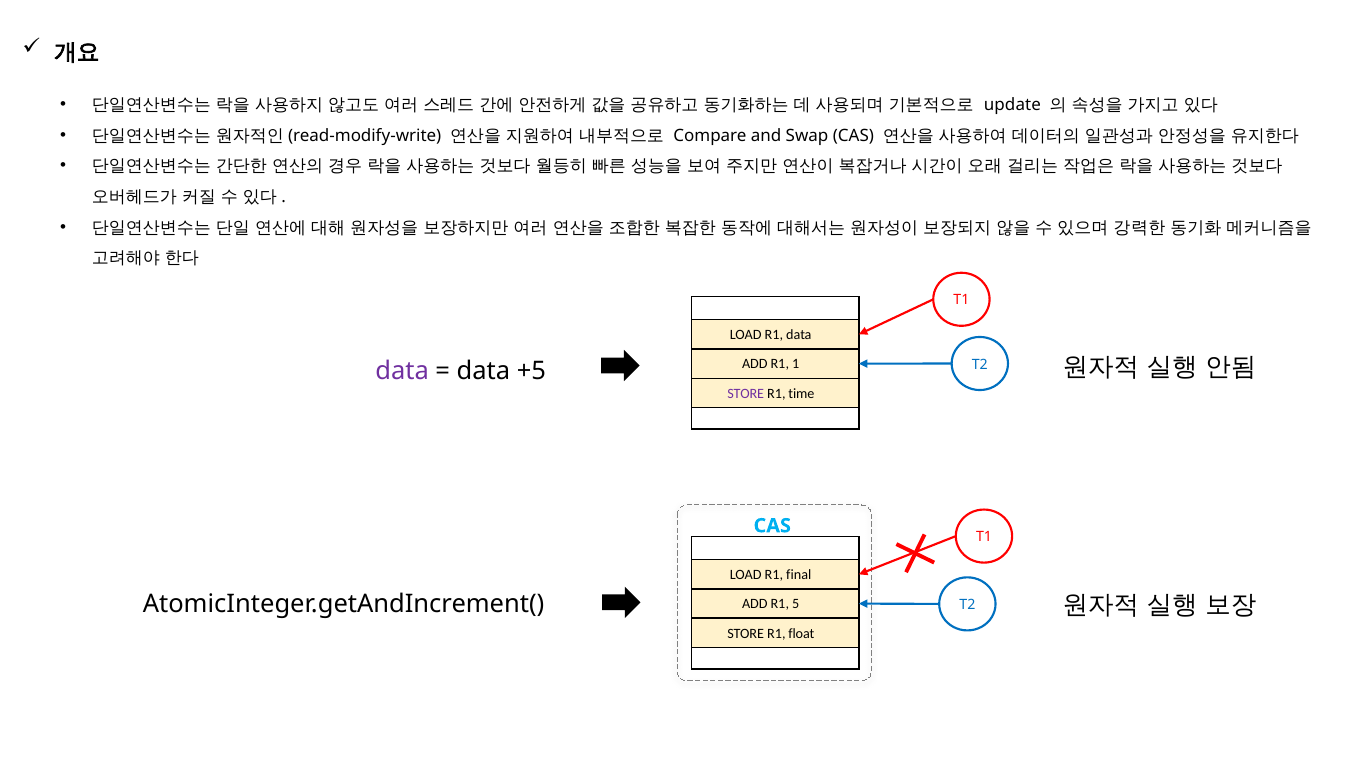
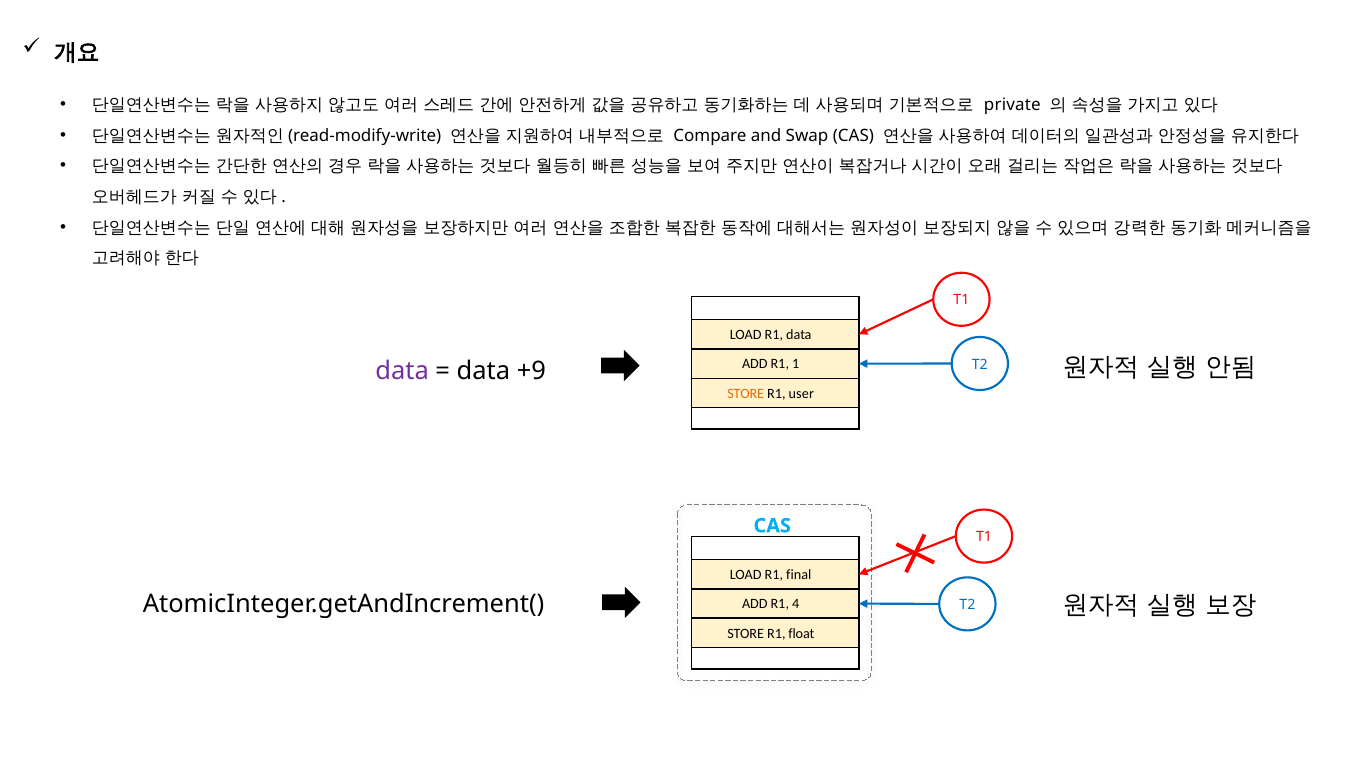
update: update -> private (1012, 105)
+5: +5 -> +9 (531, 371)
STORE colour: purple -> orange (746, 393)
time: time -> user (801, 393)
5: 5 -> 4 (796, 604)
